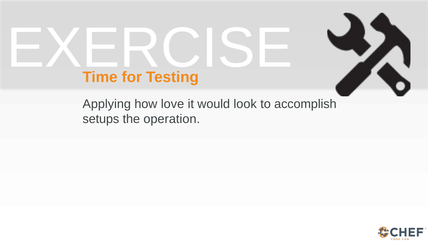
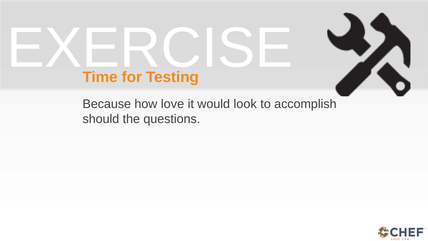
Applying: Applying -> Because (107, 104)
setups: setups -> should (101, 119)
operation: operation -> questions (172, 119)
